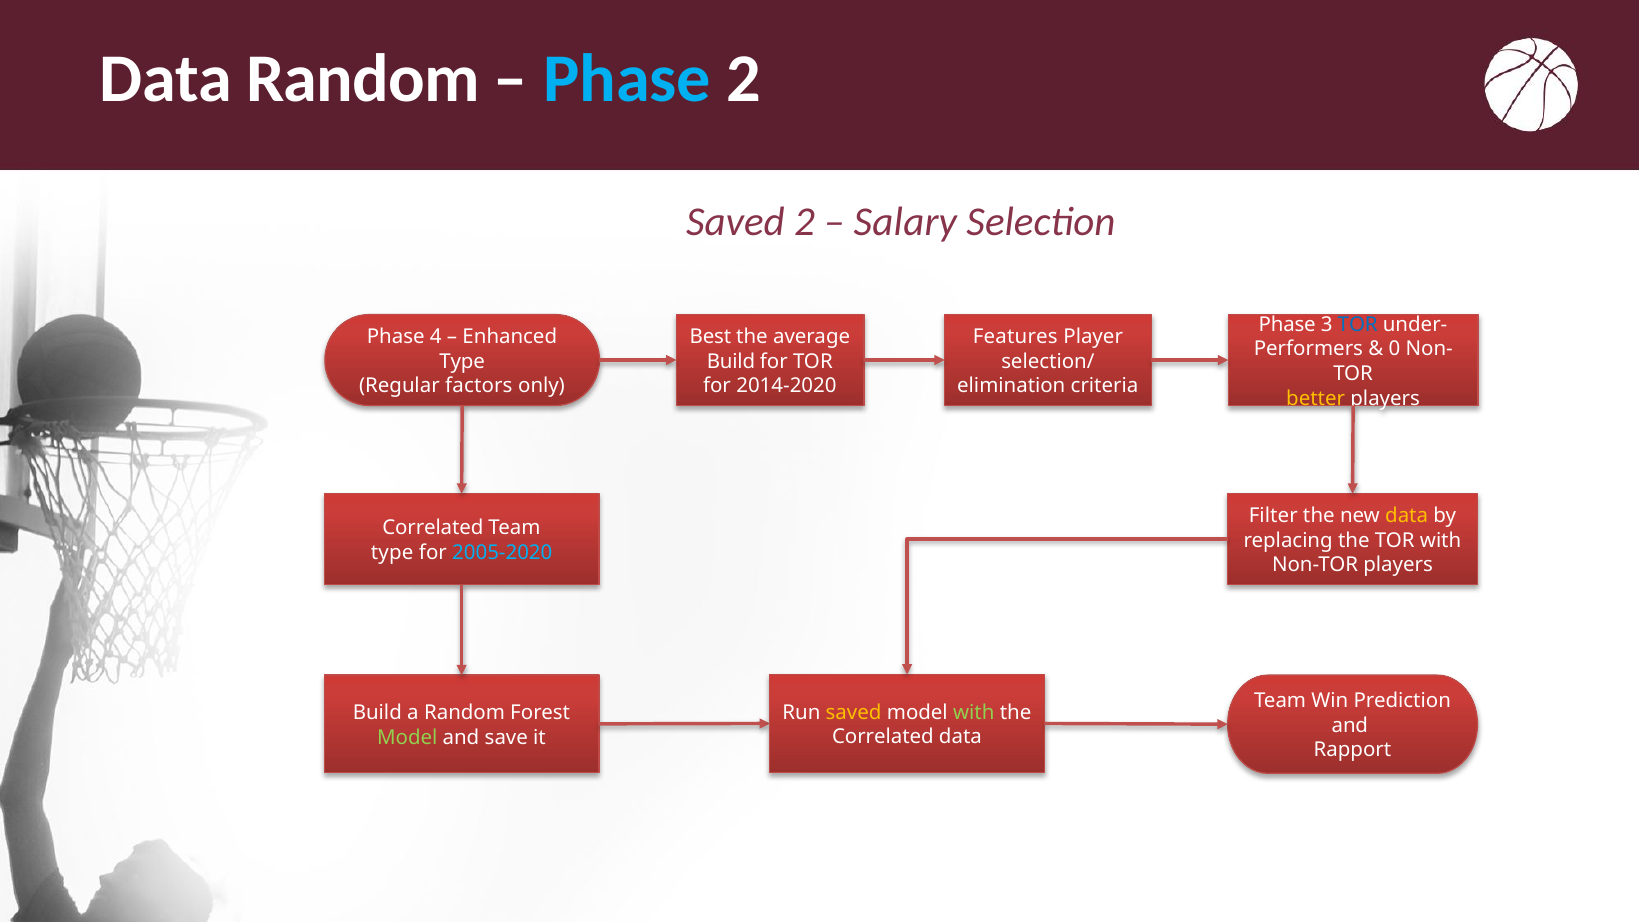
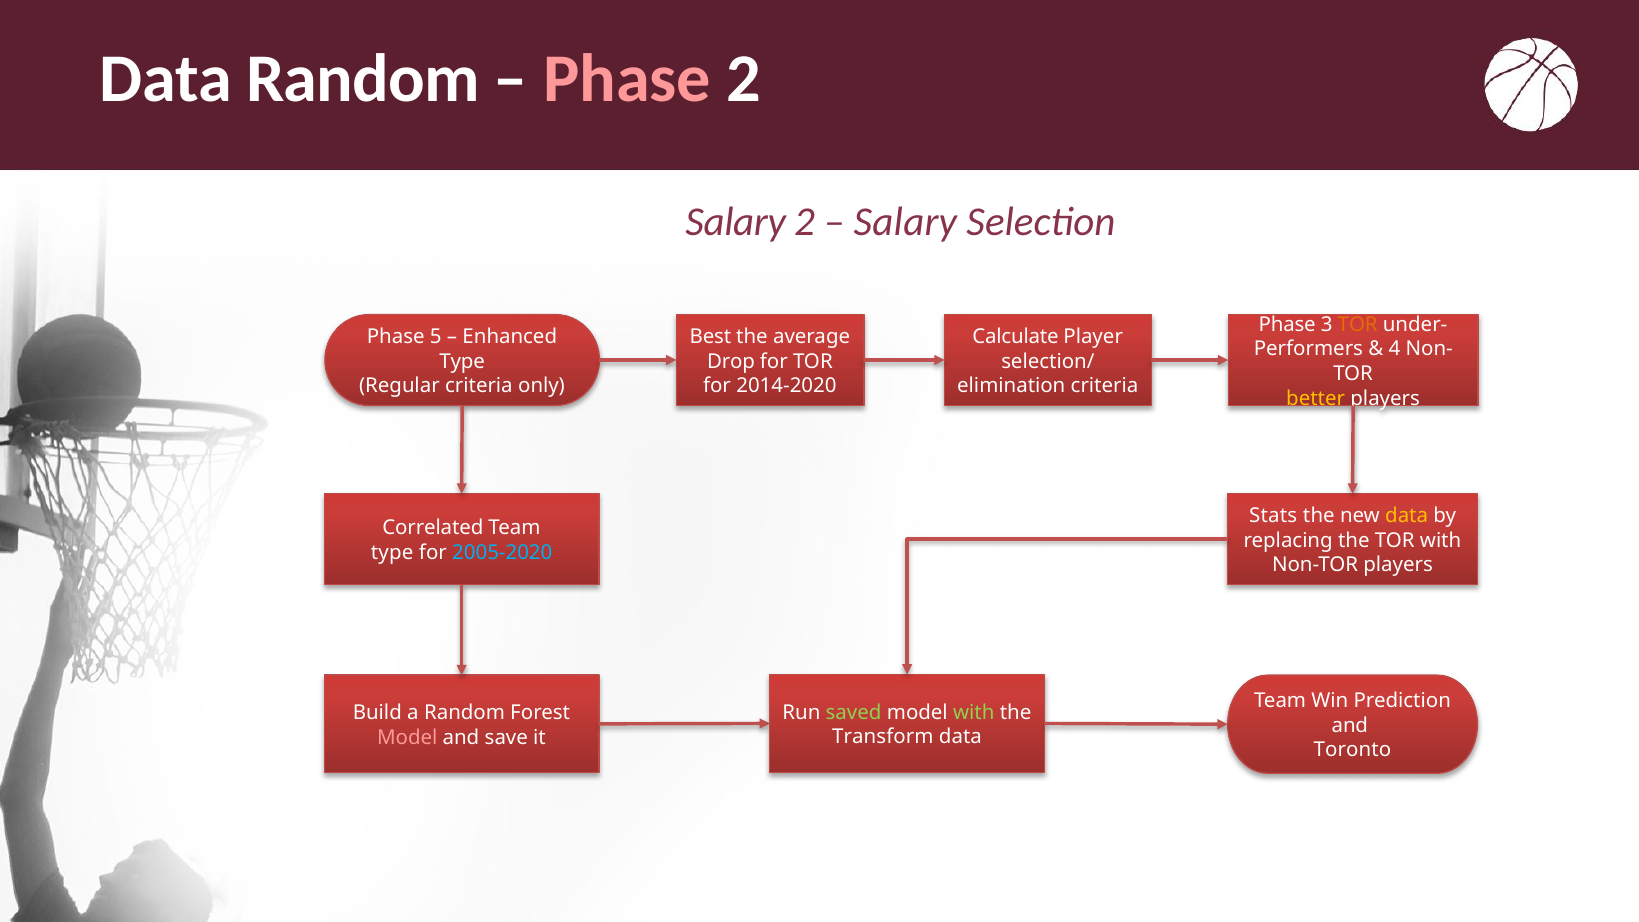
Phase colour: light blue -> pink (627, 79)
Saved: Saved -> Salary (736, 222)
TOR colour: blue -> orange (1358, 325)
4: 4 -> 5 (436, 337)
Features: Features -> Calculate (1015, 337)
0: 0 -> 4 (1394, 349)
Build: Build -> Drop (731, 362)
Regular factors: factors -> criteria (479, 386)
Filter: Filter -> Stats (1273, 516)
saved colour: yellow -> light green (854, 713)
Correlated: Correlated -> Transform (883, 737)
Model colour: light green -> pink (407, 738)
Rapport: Rapport -> Toronto (1352, 750)
